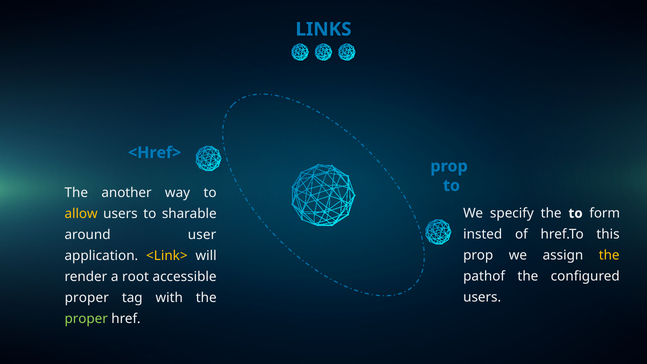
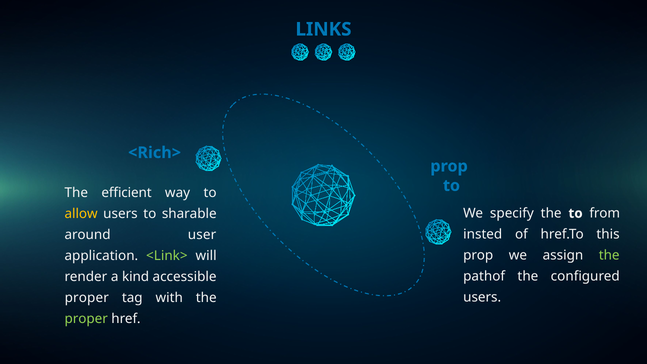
<Href>: <Href> -> <Rich> (155, 153)
another: another -> efficient (127, 193)
form: form -> from (605, 213)
the colour: yellow -> light green (609, 255)
<Link> colour: yellow -> light green (167, 256)
root: root -> kind (136, 277)
